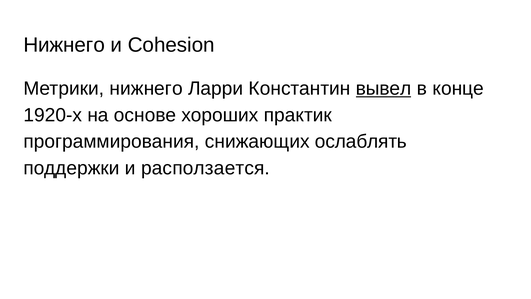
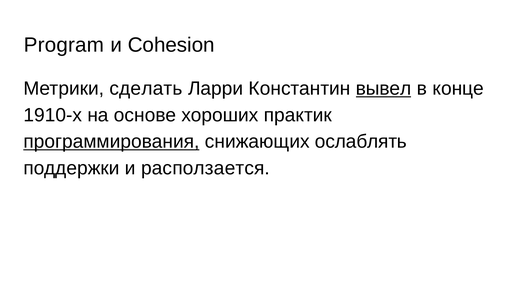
Нижнего: Нижнего -> Program (64, 45)
Метрики нижнего: нижнего -> сделать (146, 89)
1920-х: 1920-х -> 1910-х (53, 115)
программирования underline: none -> present (111, 141)
